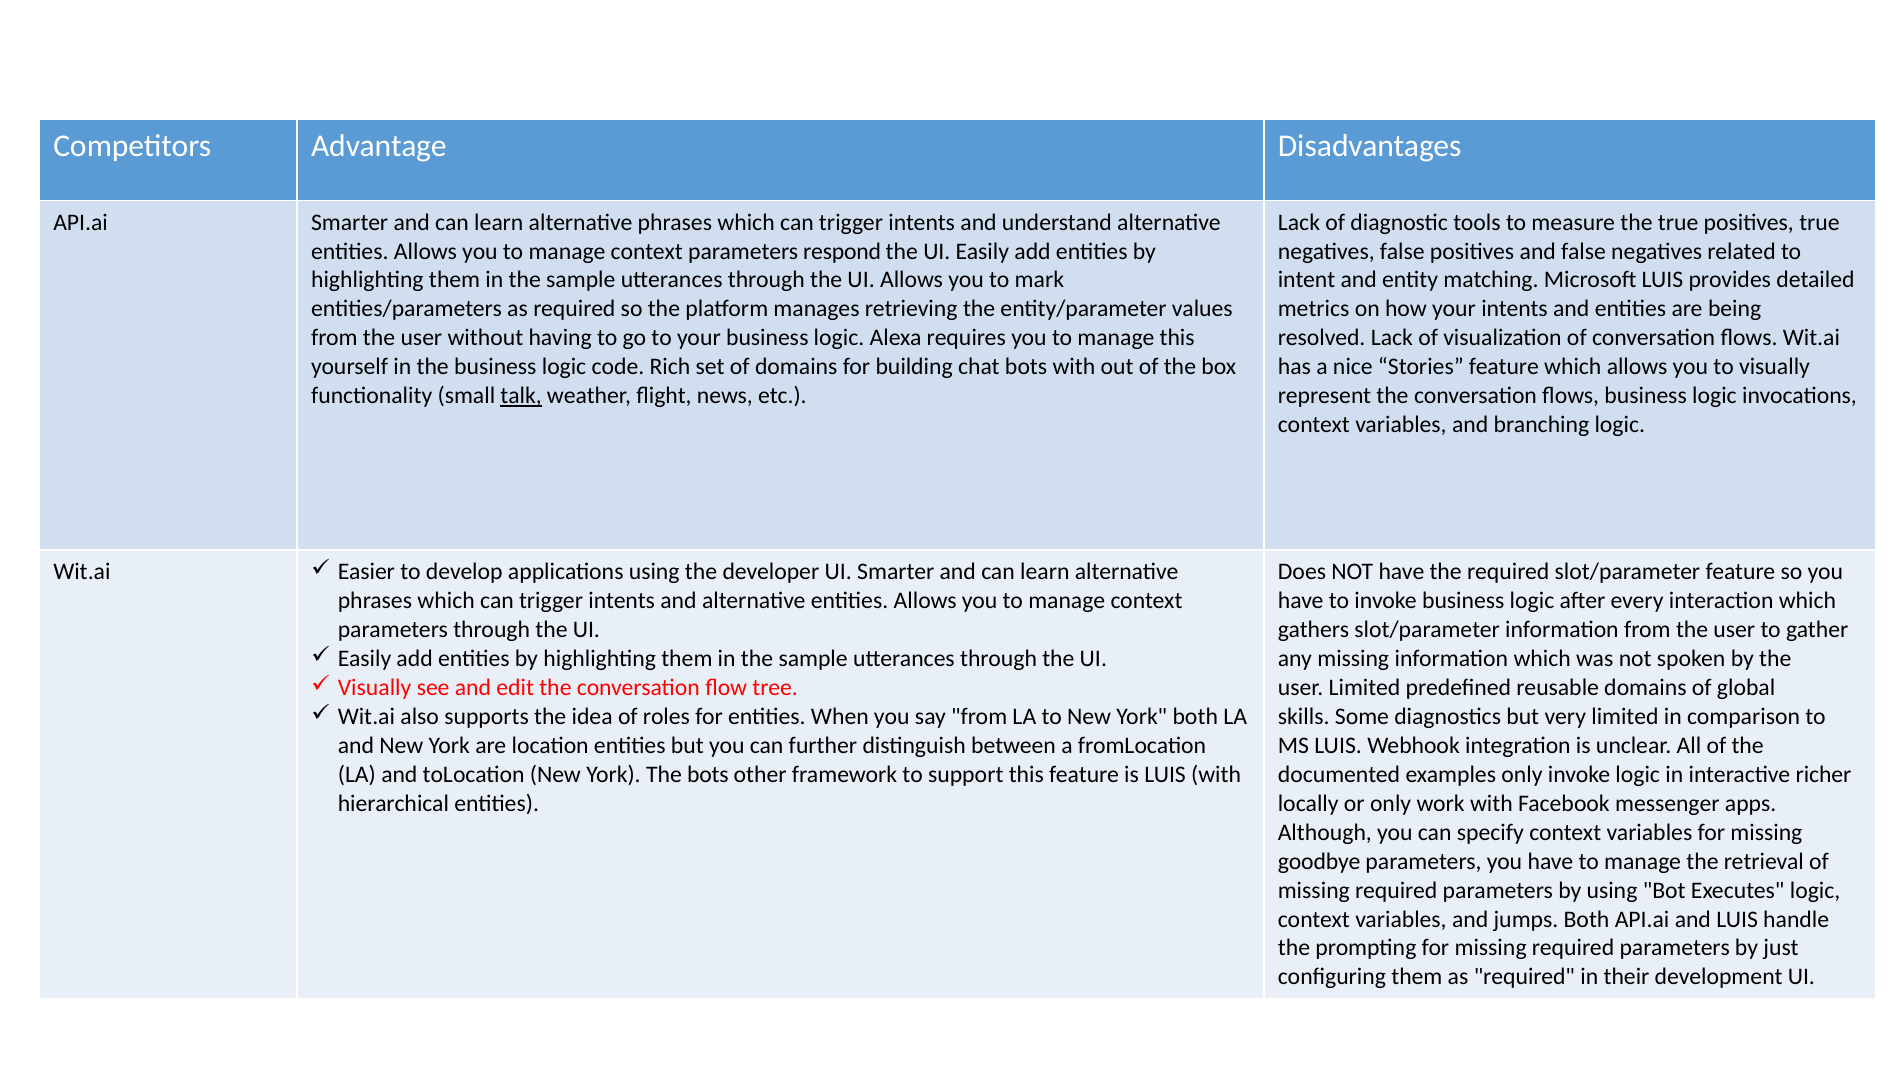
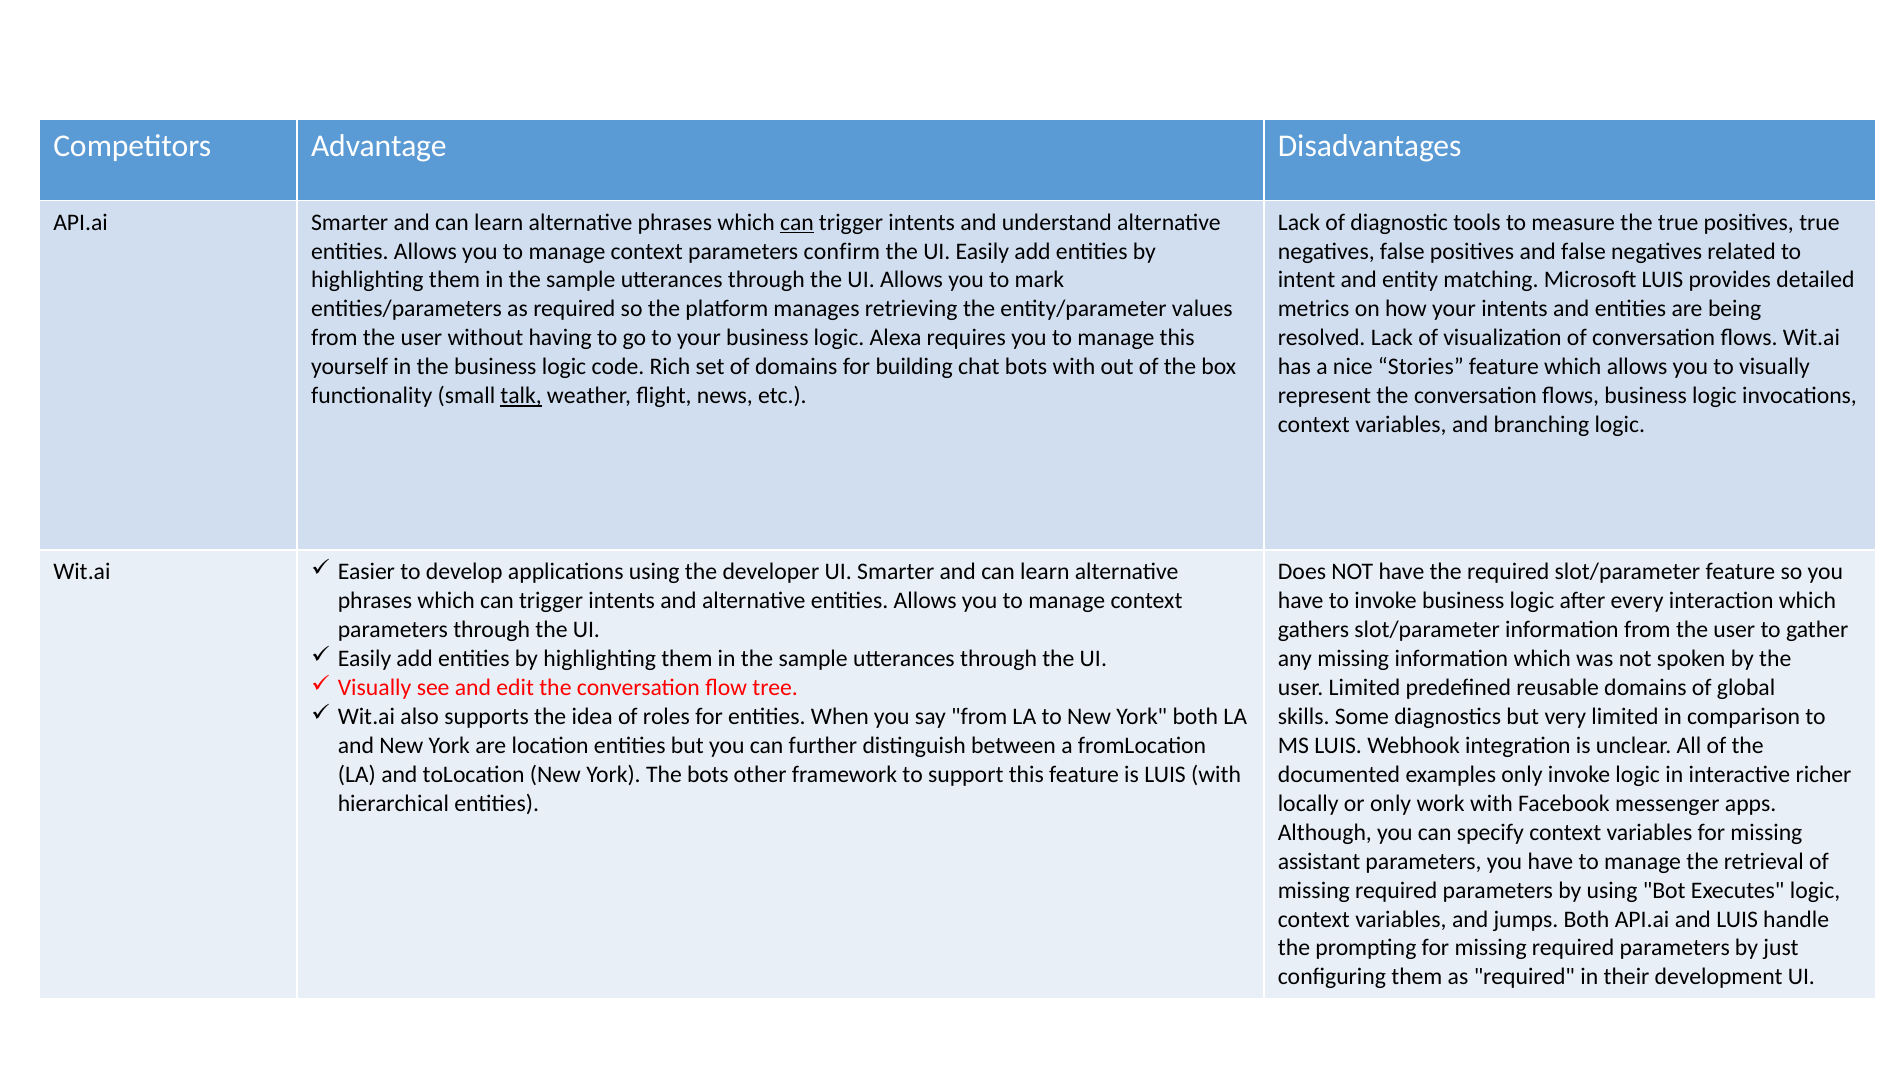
can underline: none -> present (797, 222)
respond: respond -> confirm (842, 251)
goodbye: goodbye -> assistant (1319, 861)
